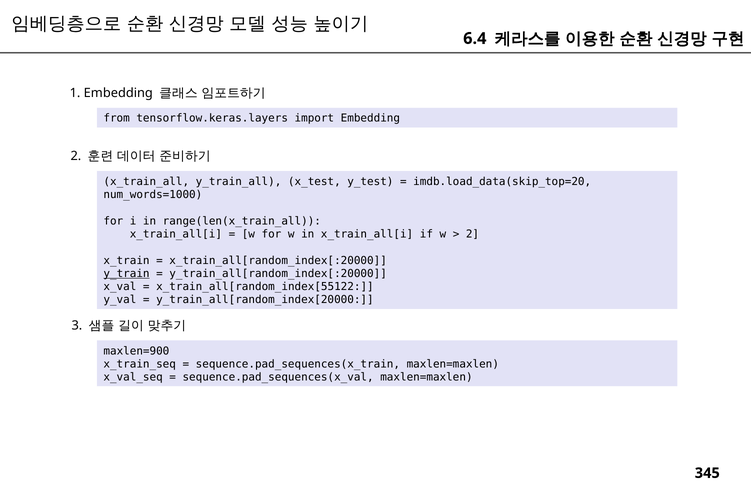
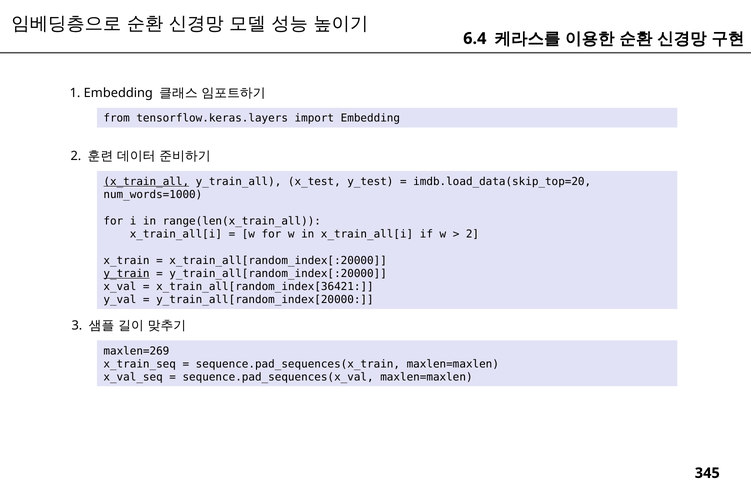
x_train_all underline: none -> present (146, 182)
x_train_all[random_index[55122: x_train_all[random_index[55122 -> x_train_all[random_index[36421 (265, 287)
maxlen=900: maxlen=900 -> maxlen=269 (136, 351)
